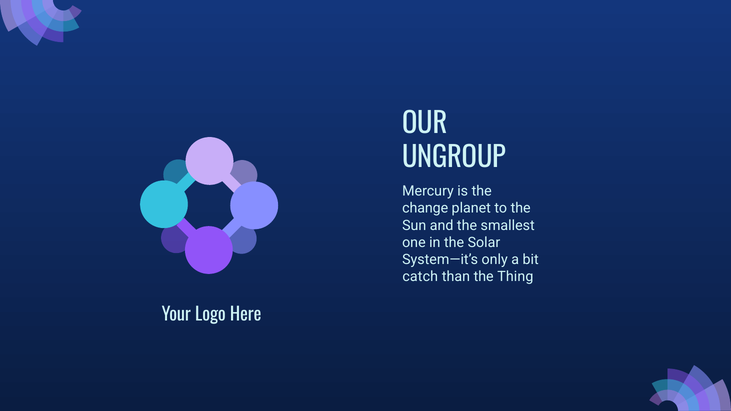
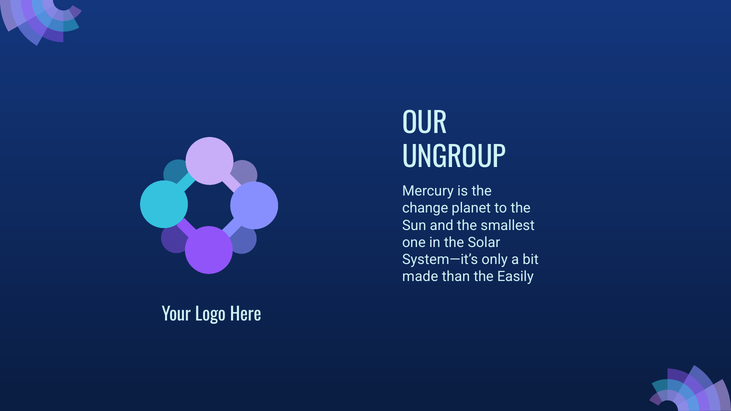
catch: catch -> made (420, 277)
Thing: Thing -> Easily (515, 277)
